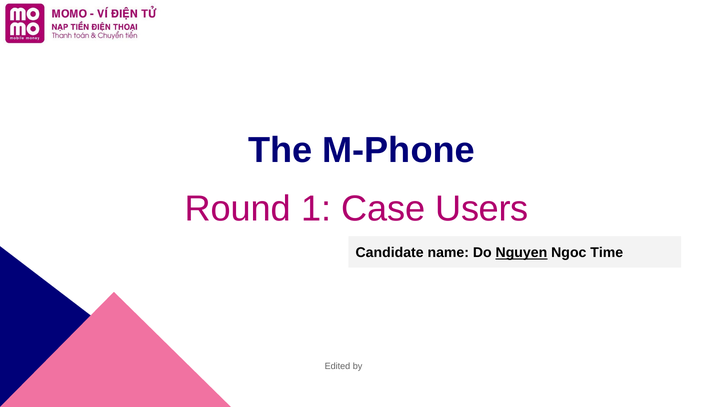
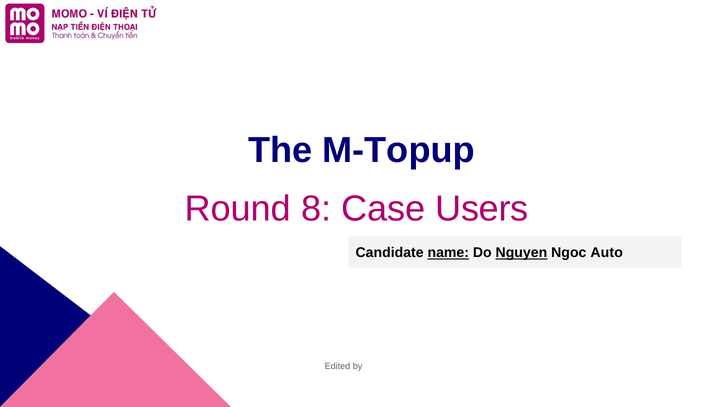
M-Phone: M-Phone -> M-Topup (398, 150)
1: 1 -> 8 (316, 209)
name underline: none -> present (448, 253)
Time: Time -> Auto (607, 253)
